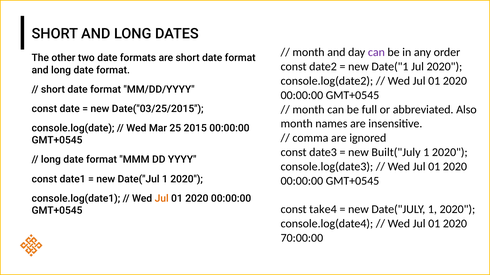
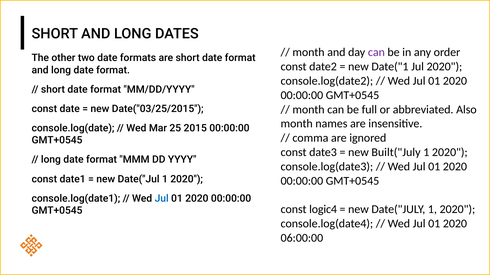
Jul colour: orange -> blue (162, 199)
take4: take4 -> logic4 (323, 210)
70:00:00: 70:00:00 -> 06:00:00 (302, 238)
